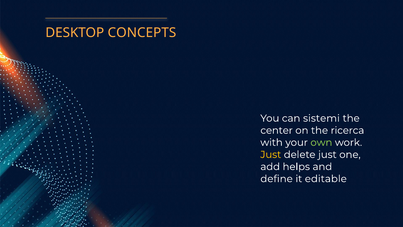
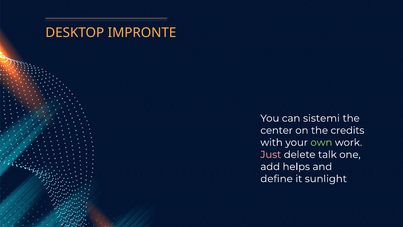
CONCEPTS: CONCEPTS -> IMPRONTE (142, 33)
ricerca: ricerca -> credits (347, 130)
Just colour: yellow -> pink (271, 154)
delete just: just -> talk (327, 154)
editable: editable -> sunlight (326, 179)
